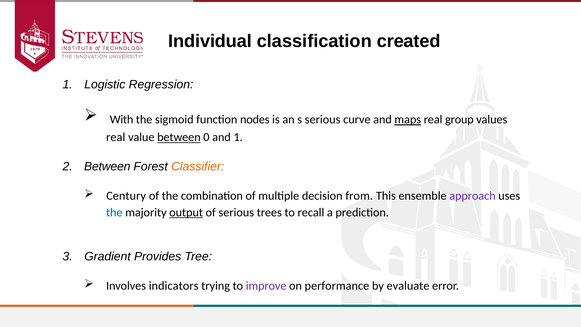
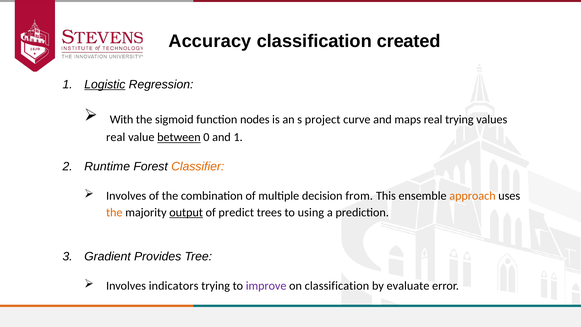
Individual: Individual -> Accuracy (210, 41)
Logistic underline: none -> present (105, 84)
s serious: serious -> project (323, 120)
maps underline: present -> none (408, 120)
real group: group -> trying (459, 120)
Between: Between -> Runtime (107, 166)
Century: Century -> Involves (126, 196)
approach colour: purple -> orange (472, 196)
the colour: blue -> orange (114, 212)
of serious: serious -> predict (236, 212)
recall: recall -> using (311, 212)
on performance: performance -> classification (337, 286)
